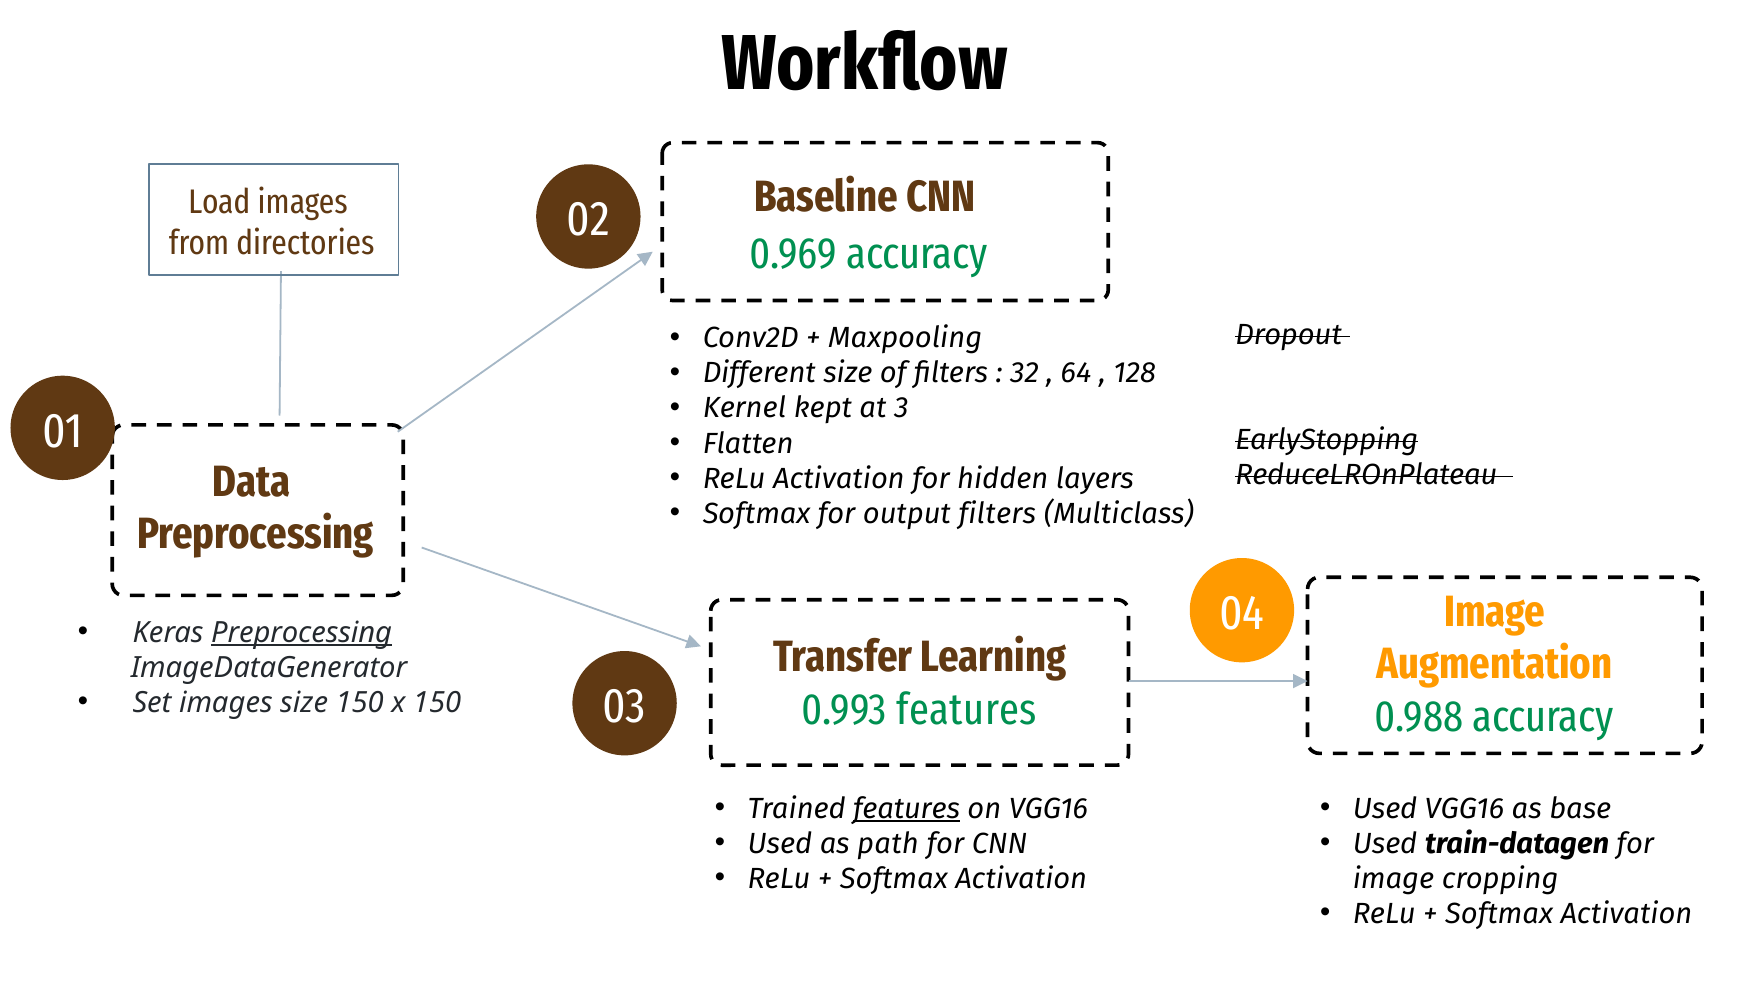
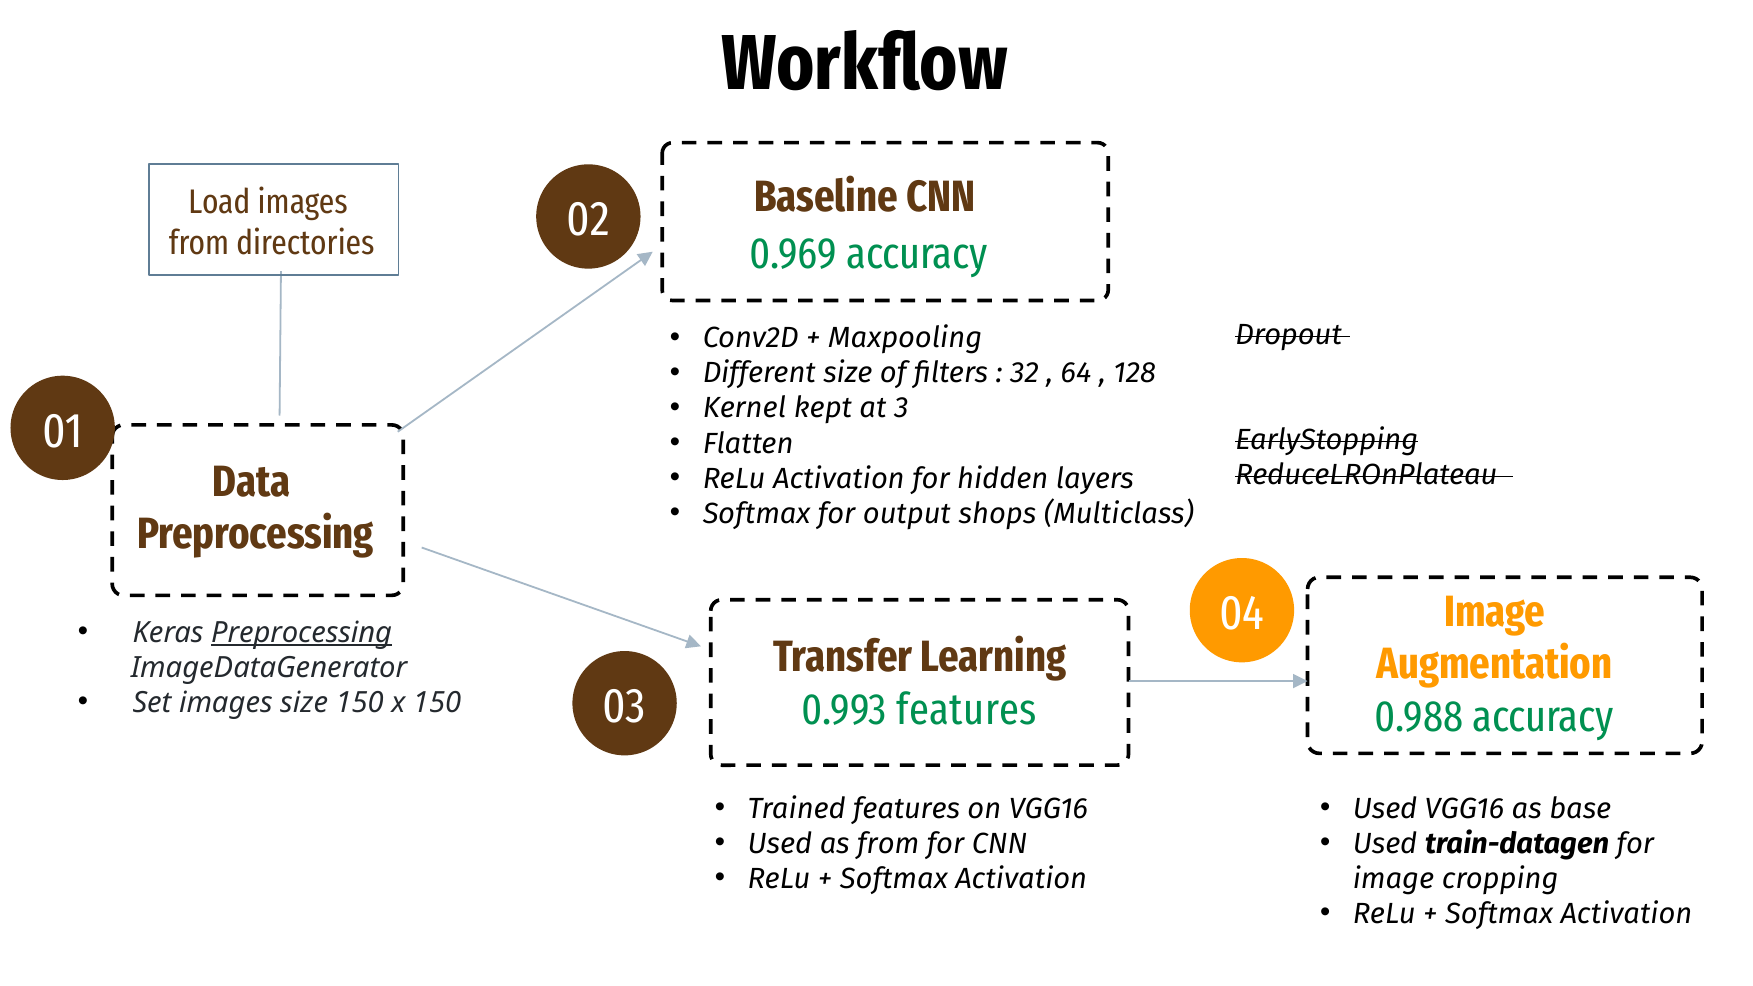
output filters: filters -> shops (997, 514)
features underline: present -> none (907, 809)
as path: path -> from (888, 844)
